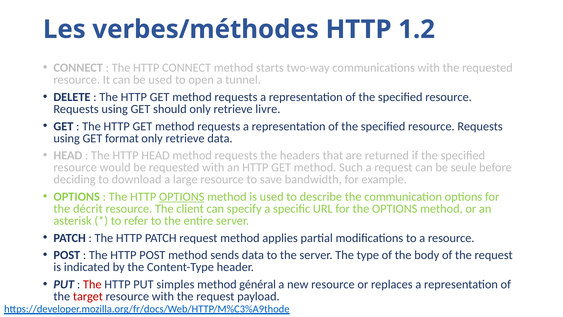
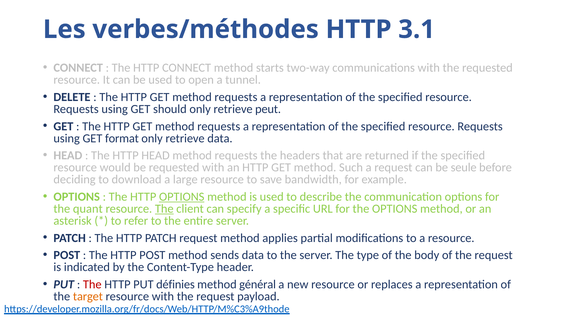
1.2: 1.2 -> 3.1 (417, 29)
livre: livre -> peut (268, 109)
décrit: décrit -> quant (88, 209)
The underline: none -> present (164, 209)
simples: simples -> définies (175, 284)
target colour: red -> orange (88, 296)
